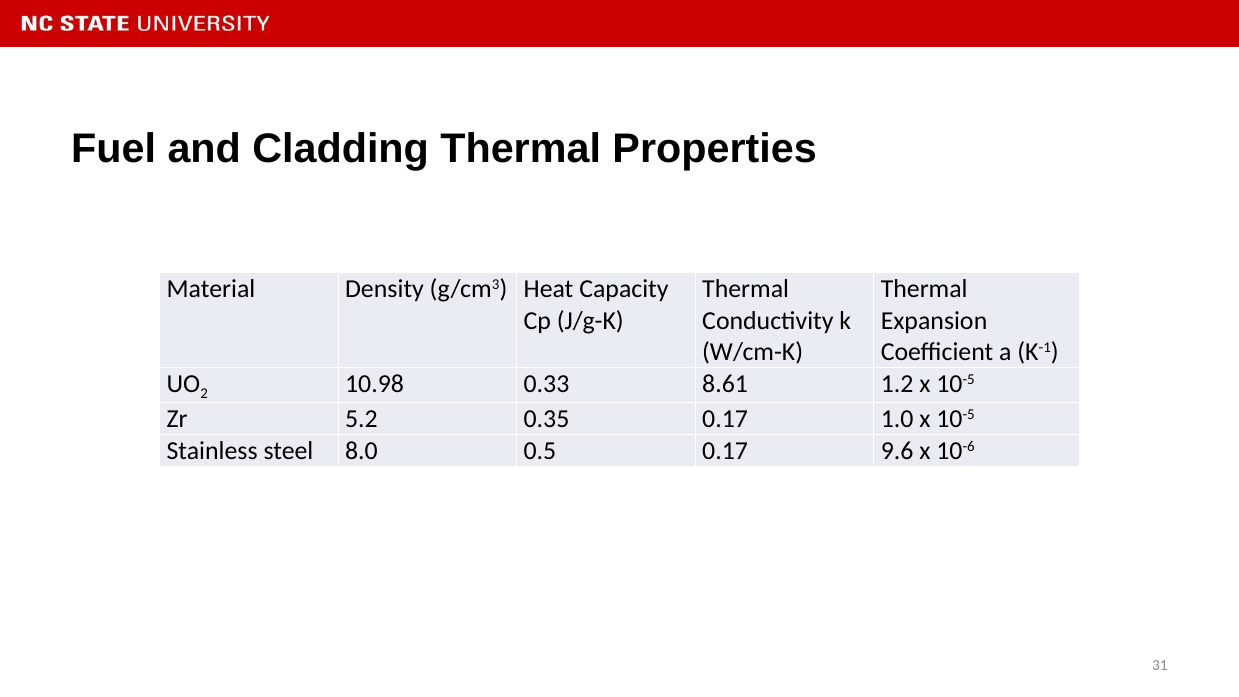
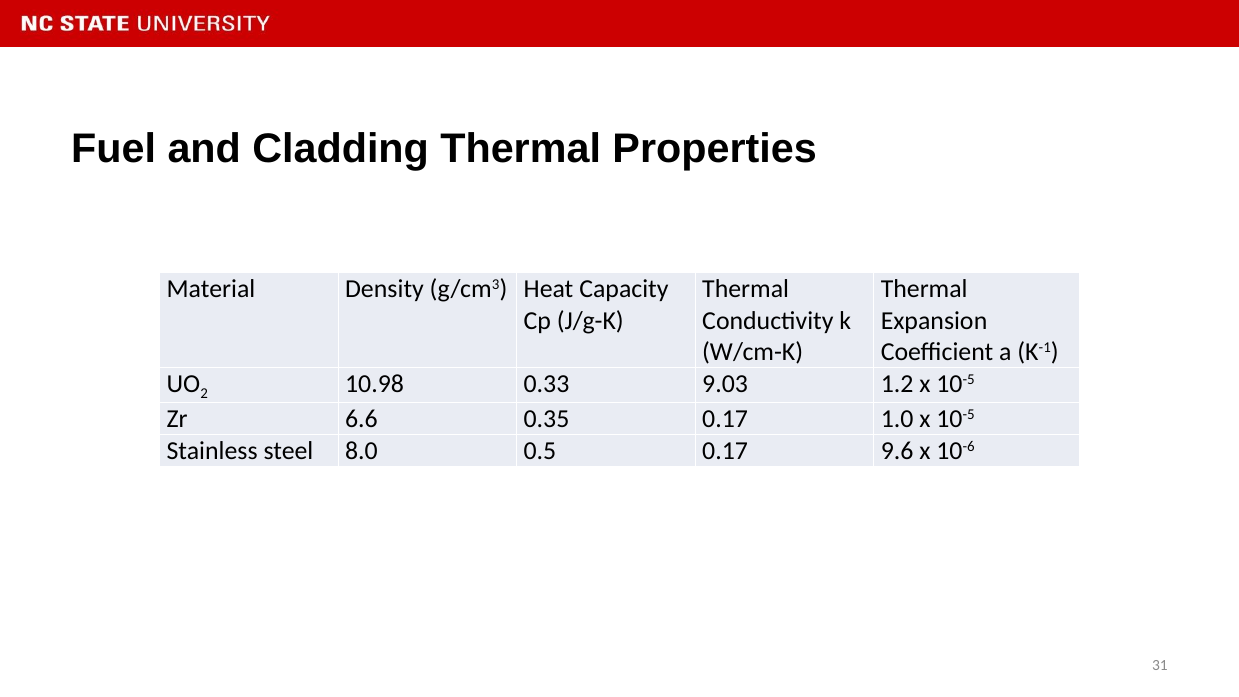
8.61: 8.61 -> 9.03 (725, 384)
5.2: 5.2 -> 6.6 (361, 419)
